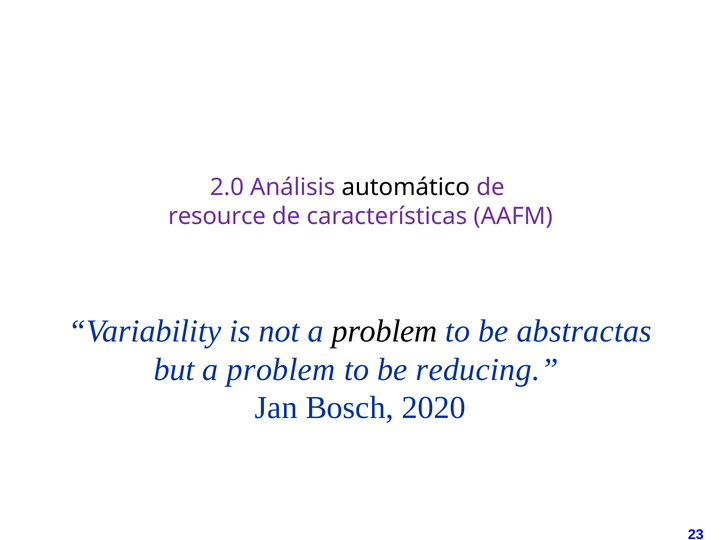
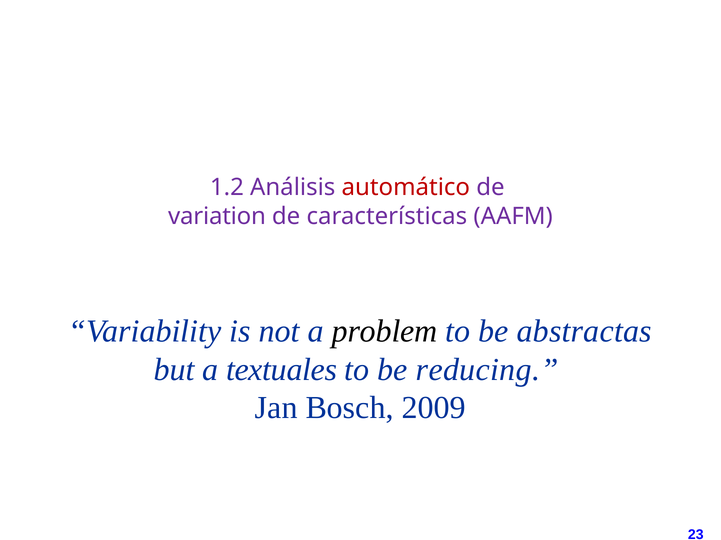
2.0: 2.0 -> 1.2 (227, 188)
automático colour: black -> red (406, 188)
resource: resource -> variation (217, 216)
but a problem: problem -> textuales (282, 370)
2020: 2020 -> 2009 (434, 408)
